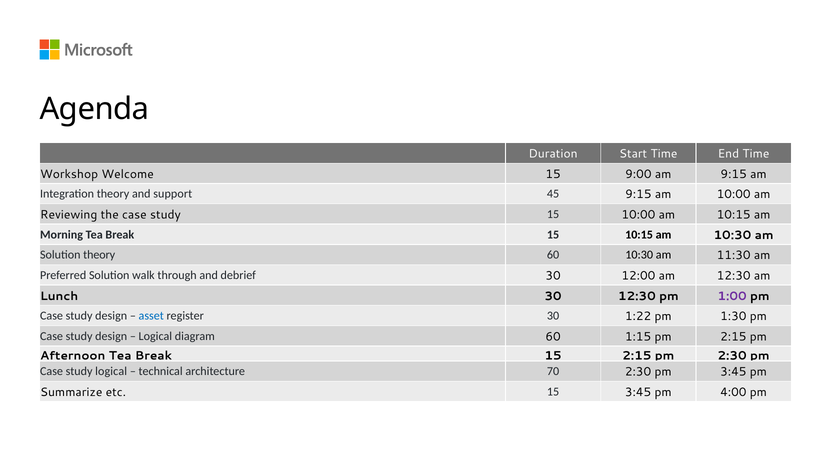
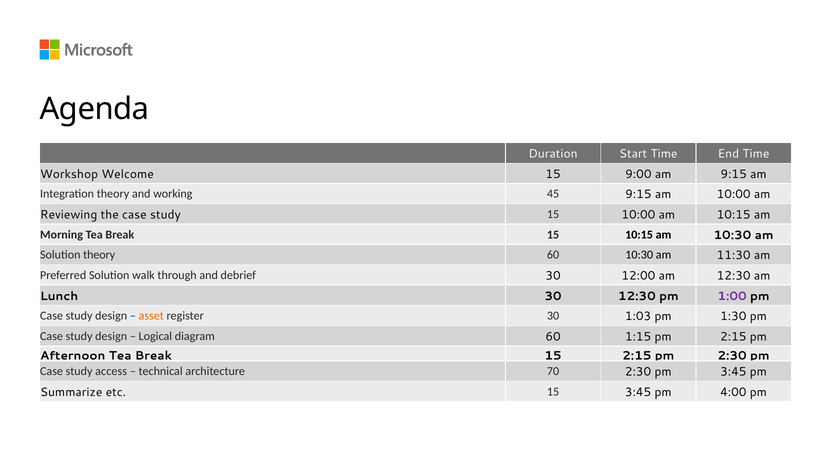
support: support -> working (173, 194)
asset colour: blue -> orange (151, 316)
1:22: 1:22 -> 1:03 (638, 316)
study logical: logical -> access (111, 372)
